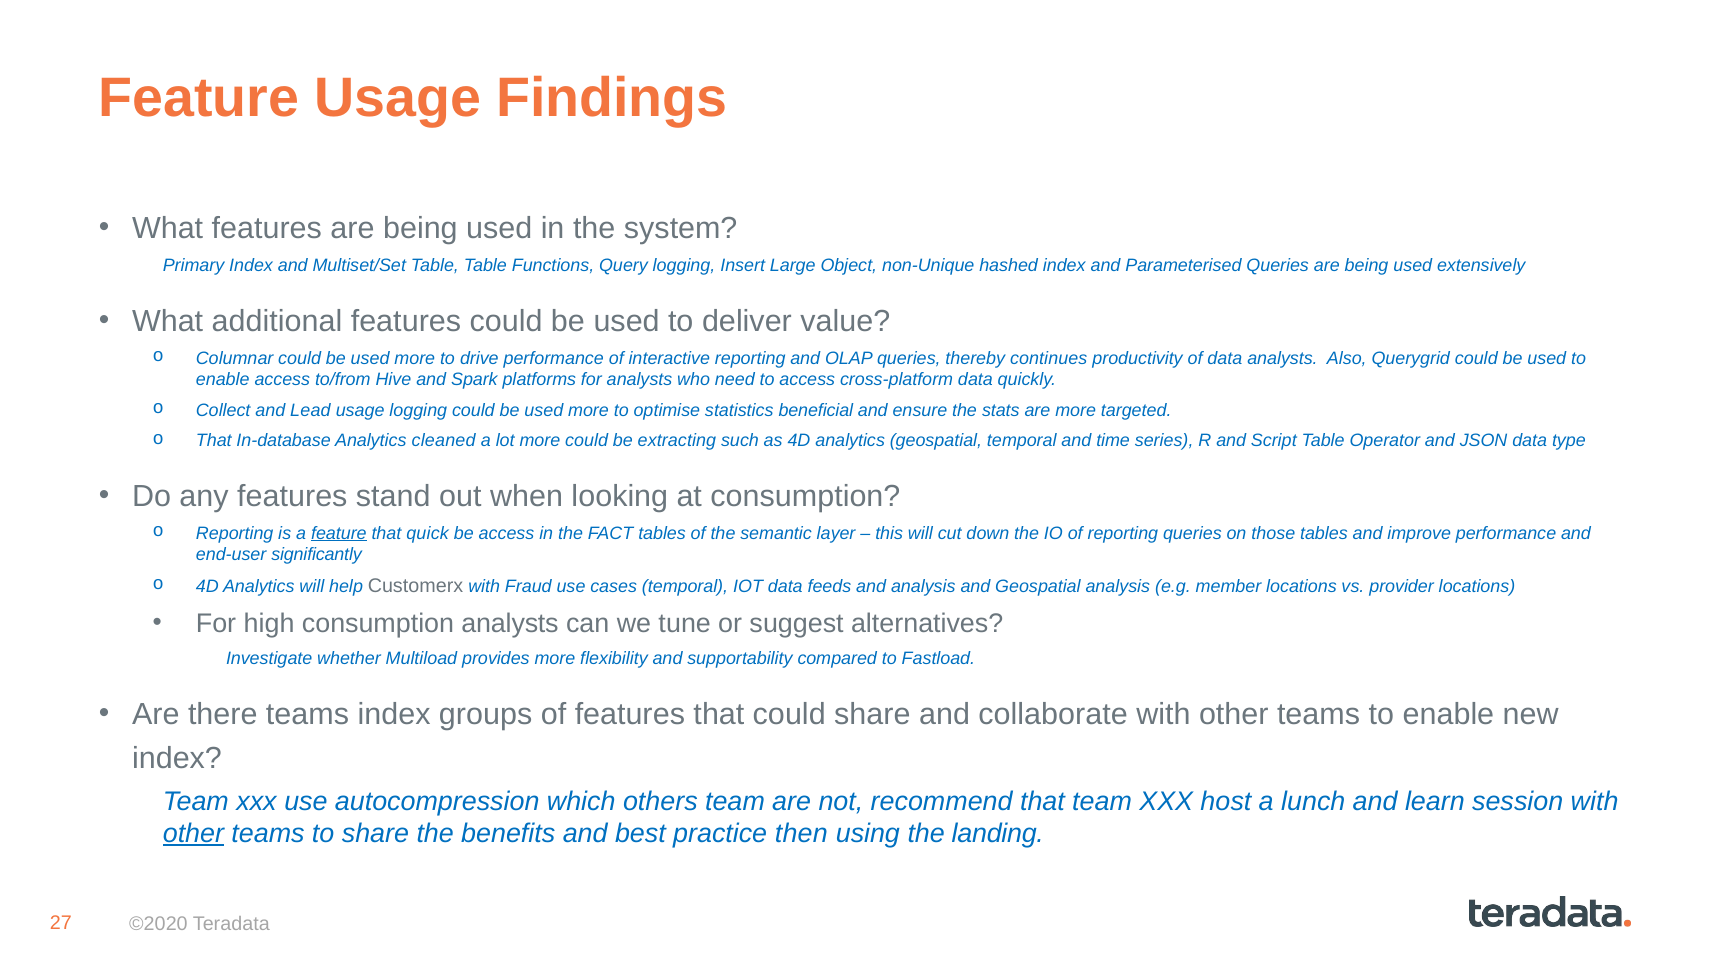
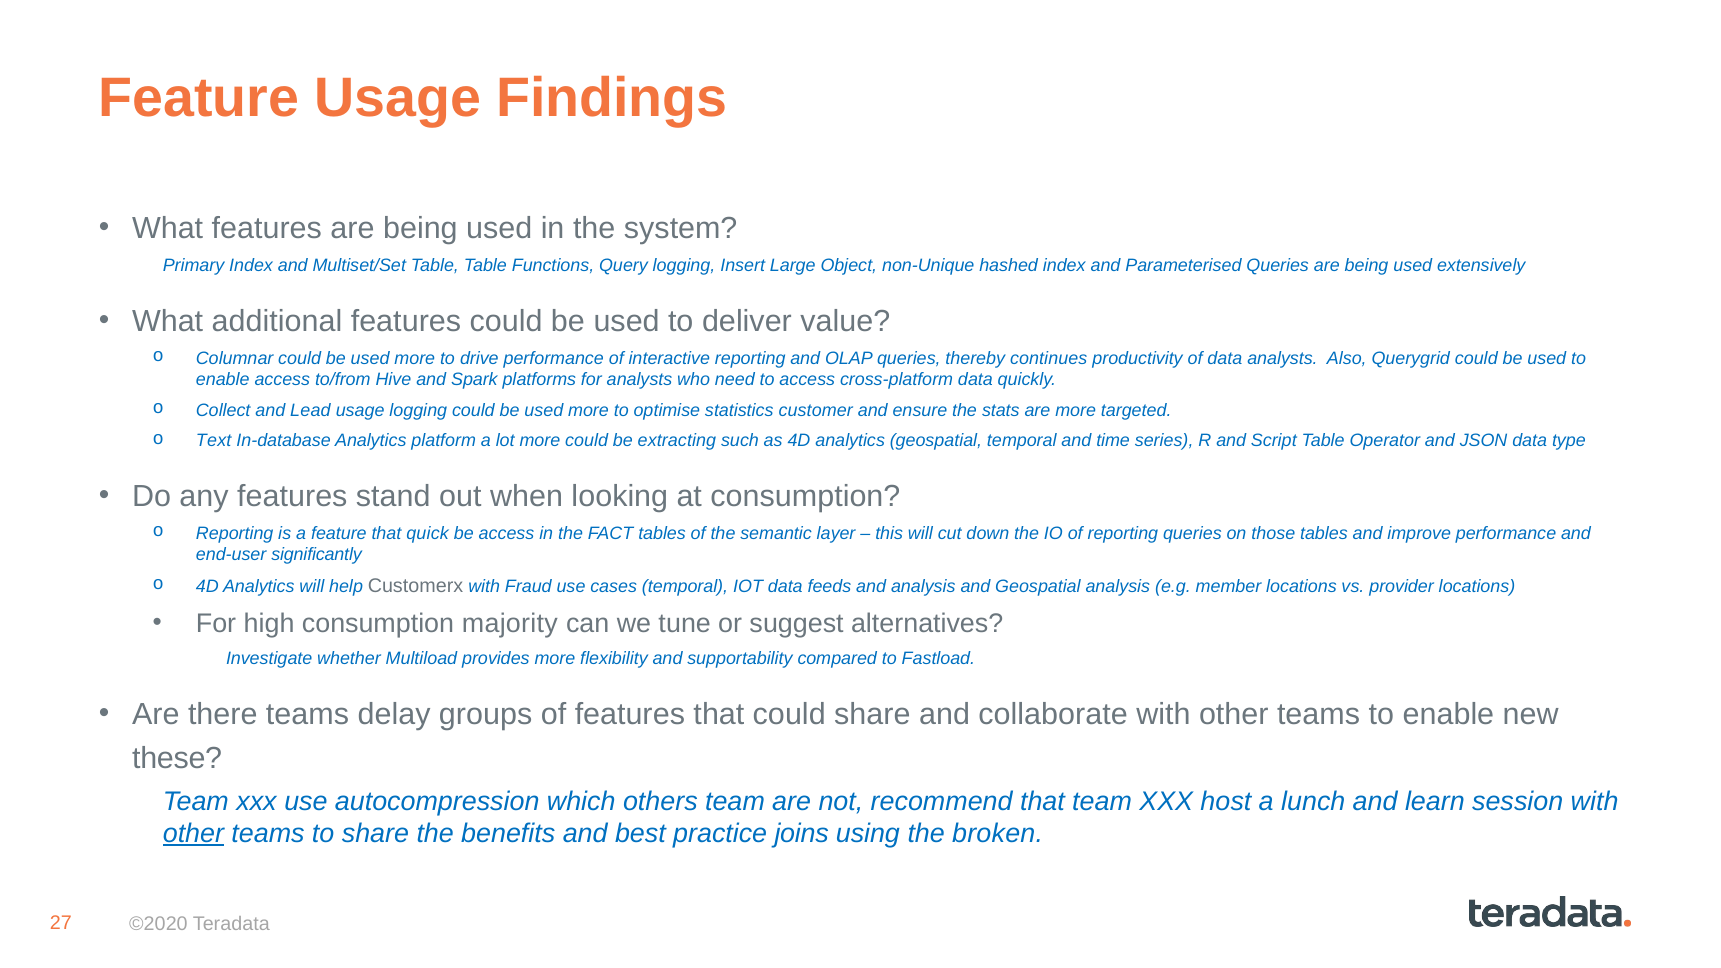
beneficial: beneficial -> customer (816, 410)
That: That -> Text (214, 441)
cleaned: cleaned -> platform (444, 441)
feature underline: present -> none (339, 533)
consumption analysts: analysts -> majority (510, 624)
teams index: index -> delay (394, 714)
index: index -> these (177, 758)
then: then -> joins (802, 834)
landing: landing -> broken (998, 834)
